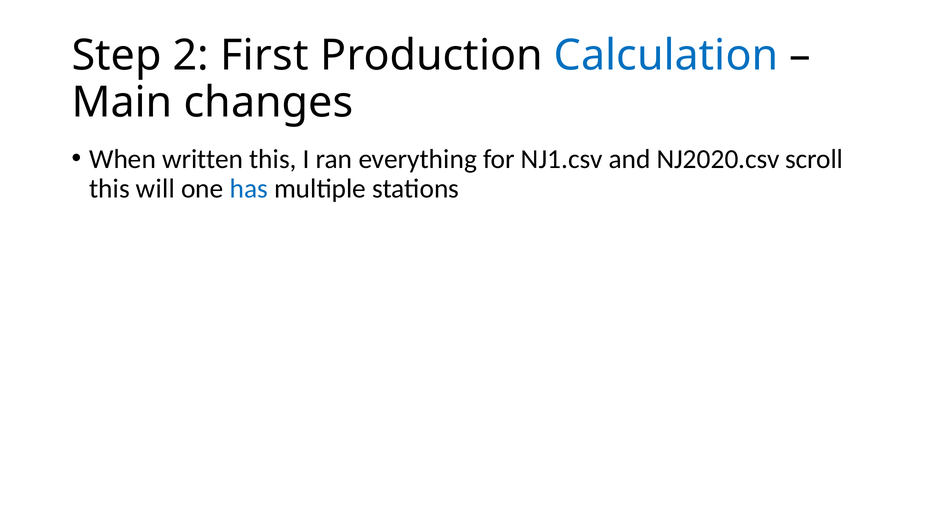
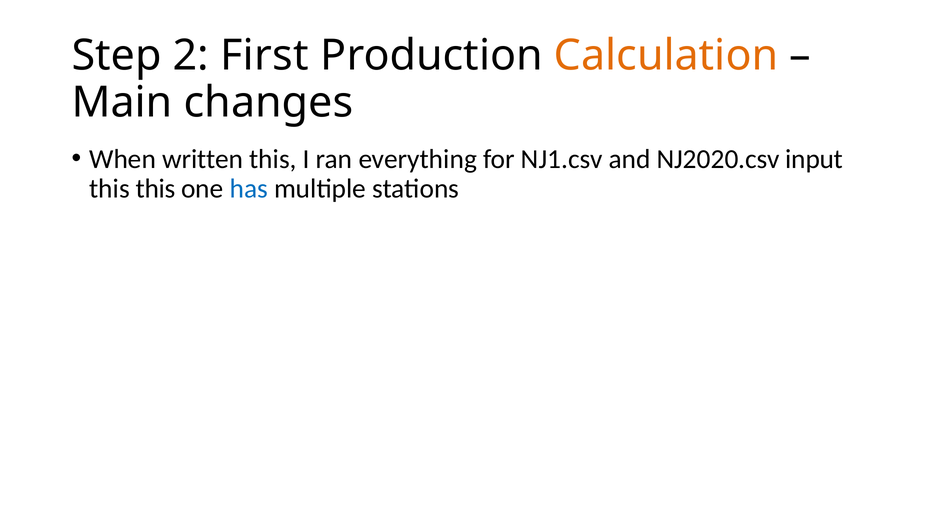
Calculation colour: blue -> orange (666, 56)
scroll: scroll -> input (814, 159)
this will: will -> this (156, 189)
